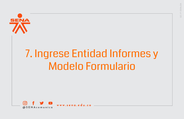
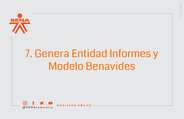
Ingrese: Ingrese -> Genera (52, 54)
Formulario: Formulario -> Benavides (111, 66)
